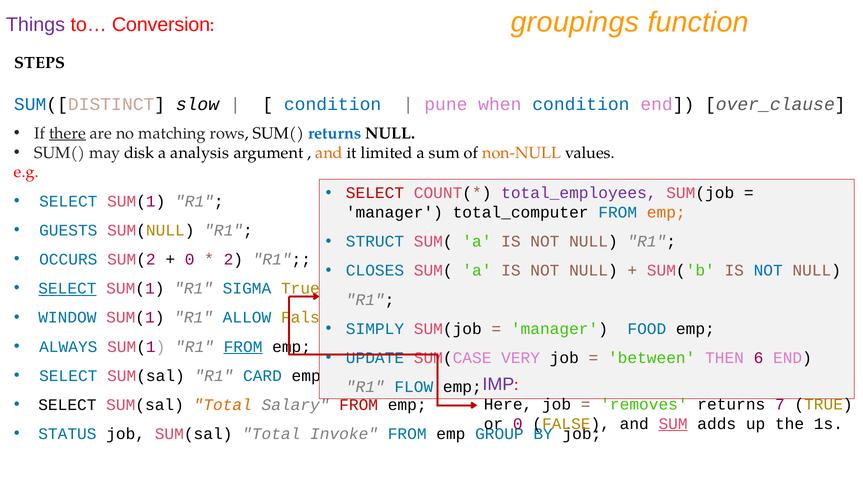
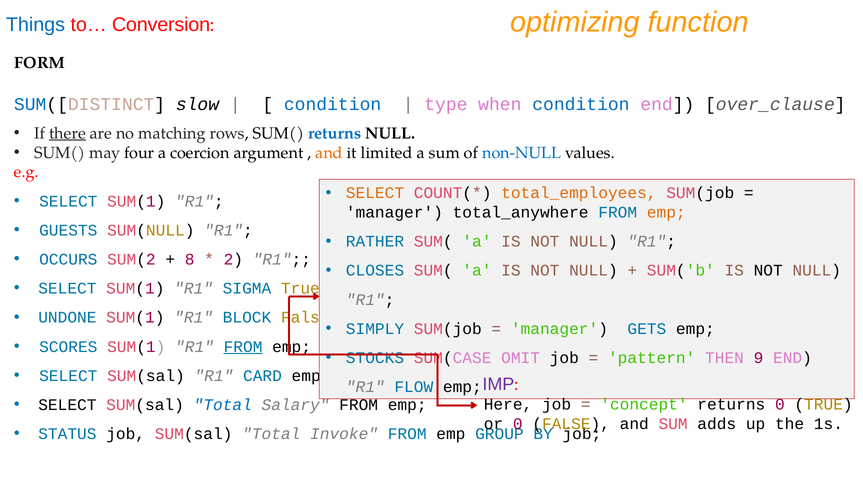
Things colour: purple -> blue (35, 25)
groupings: groupings -> optimizing (575, 22)
STEPS: STEPS -> FORM (40, 63)
pune: pune -> type (446, 104)
disk: disk -> four (139, 153)
analysis: analysis -> coercion (200, 153)
non-NULL colour: orange -> blue (522, 153)
SELECT colour: red -> orange (375, 193)
total_employees colour: purple -> orange (579, 193)
total_computer: total_computer -> total_anywhere (521, 213)
STRUCT: STRUCT -> RATHER (375, 242)
0: 0 -> 8 (190, 260)
NOT colour: blue -> black (768, 271)
SELECT underline: present -> none (67, 289)
WINDOW: WINDOW -> UNDONE (67, 318)
ALLOW: ALLOW -> BLOCK (247, 318)
FOOD: FOOD -> GETS (647, 329)
ALWAYS: ALWAYS -> SCORES (68, 347)
UPDATE: UPDATE -> STOCKS (375, 358)
VERY: VERY -> OMIT (521, 358)
between: between -> pattern (652, 358)
6: 6 -> 9 (758, 358)
Total colour: orange -> blue (223, 405)
FROM colour: red -> black (359, 405)
removes: removes -> concept (644, 405)
returns 7: 7 -> 0 (780, 405)
SUM underline: present -> none (673, 424)
